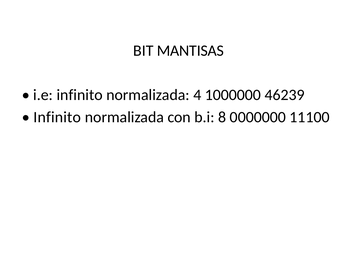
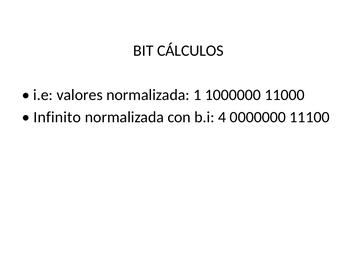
MANTISAS: MANTISAS -> CÁLCULOS (190, 51)
i.e infinito: infinito -> valores (80, 95)
4: 4 -> 1 (197, 95)
46239: 46239 -> 11000 (285, 95)
8: 8 -> 4 (222, 117)
